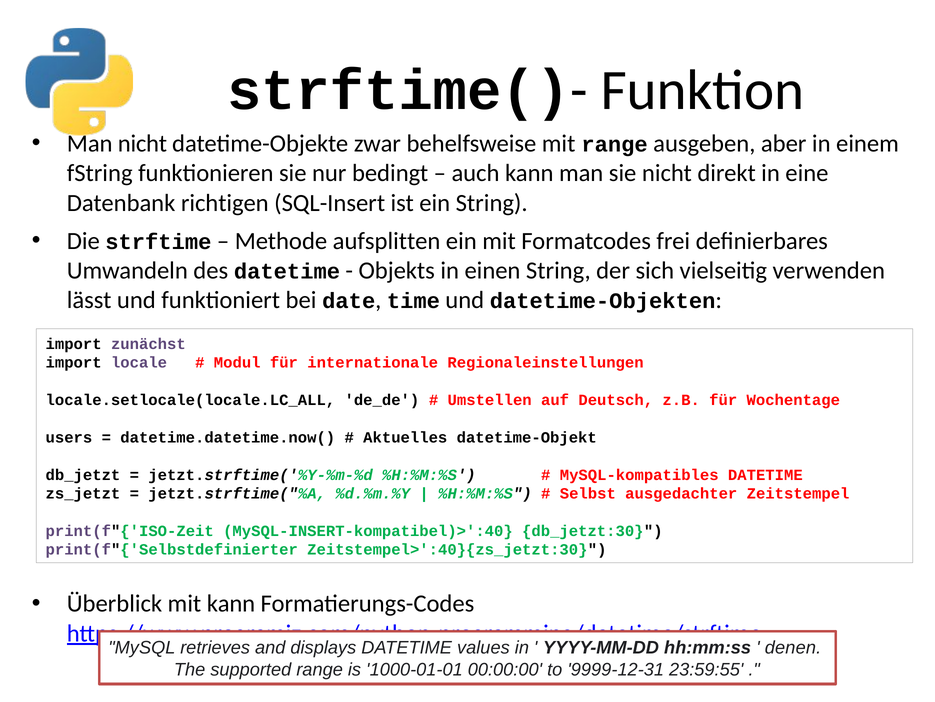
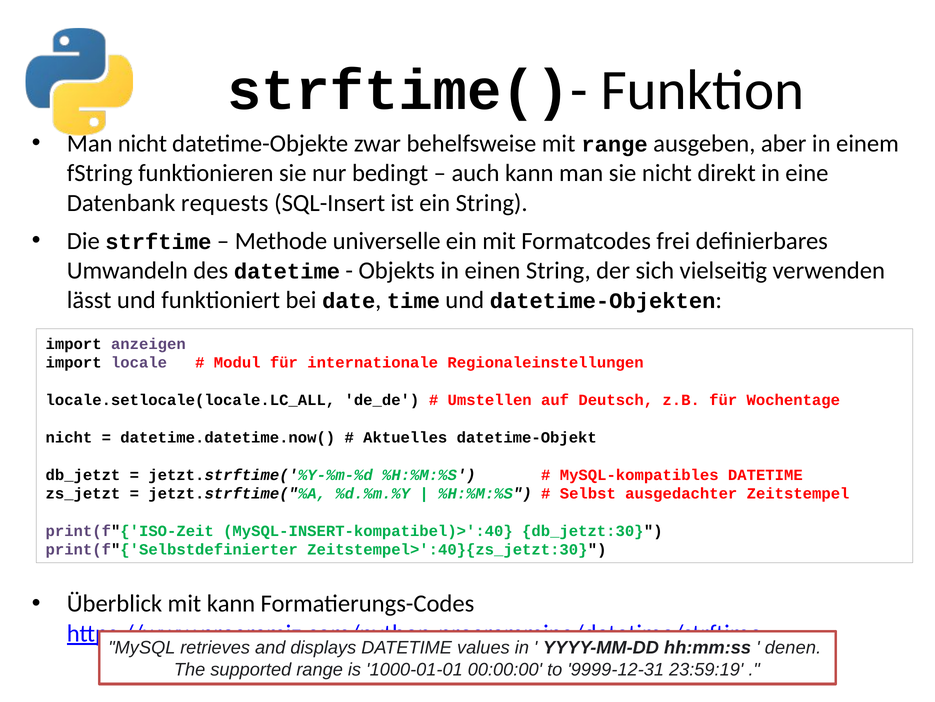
richtigen: richtigen -> requests (225, 203)
aufsplitten: aufsplitten -> universelle (387, 241)
zunächst: zunächst -> anzeigen (148, 344)
users: users -> nicht (69, 437)
23:59:55: 23:59:55 -> 23:59:19 (706, 669)
